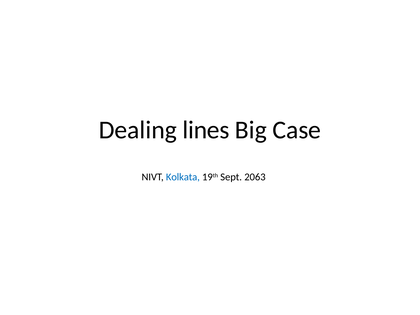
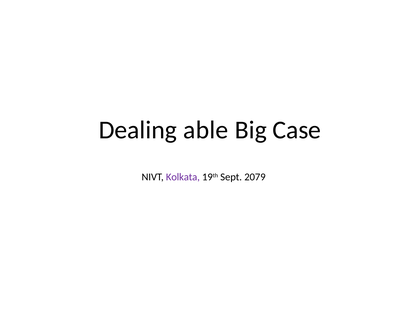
lines: lines -> able (206, 130)
Kolkata colour: blue -> purple (183, 177)
2063: 2063 -> 2079 (255, 177)
